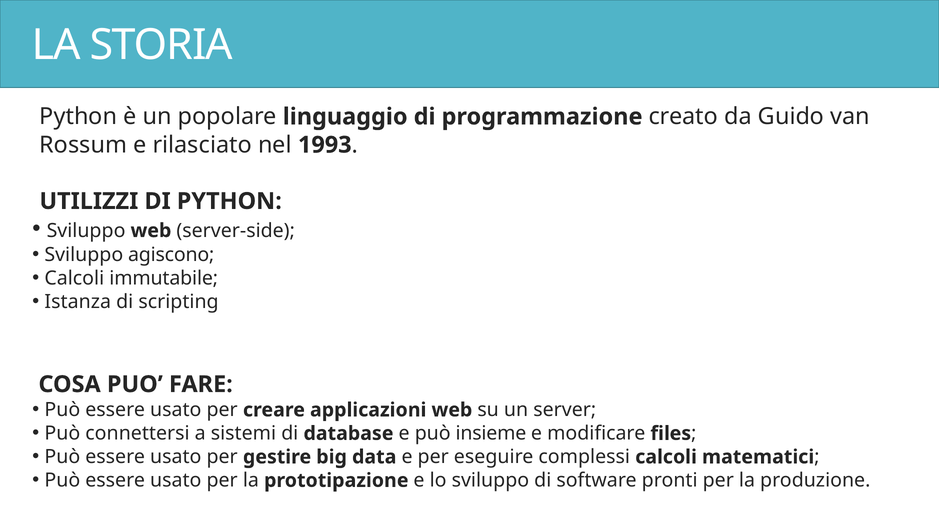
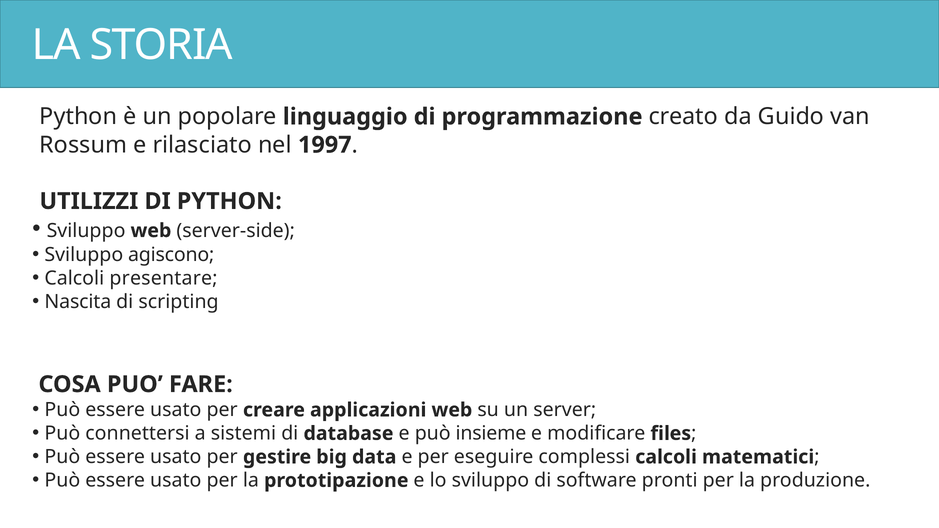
1993: 1993 -> 1997 (325, 145)
immutabile: immutabile -> presentare (164, 279)
Istanza: Istanza -> Nascita (78, 302)
